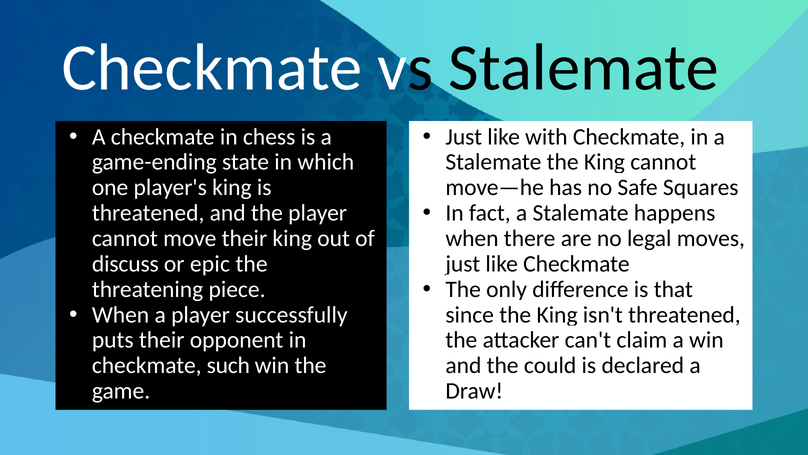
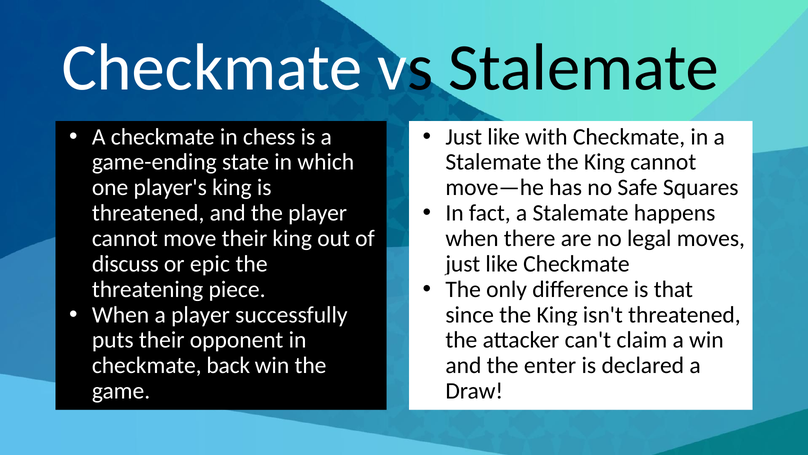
such: such -> back (228, 365)
could: could -> enter (550, 365)
